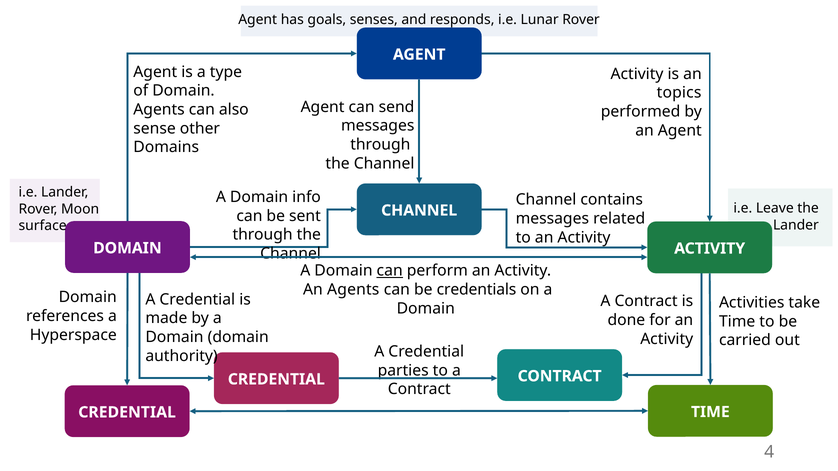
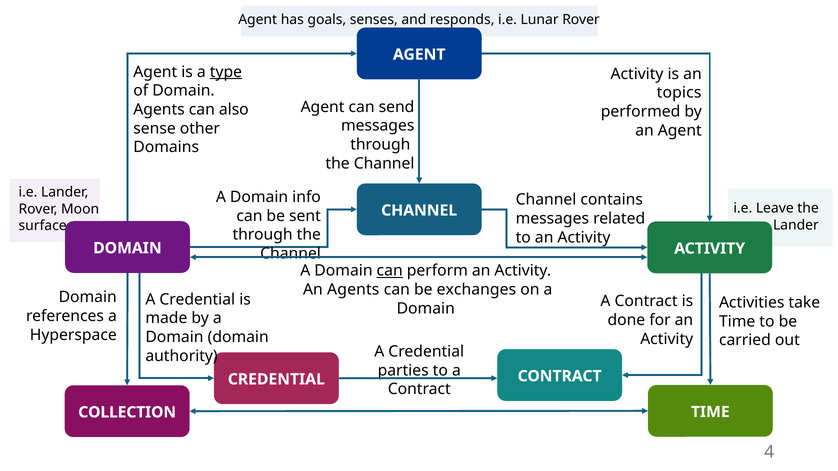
type underline: none -> present (226, 72)
credentials: credentials -> exchanges (476, 290)
CREDENTIAL: CREDENTIAL -> COLLECTION (127, 413)
